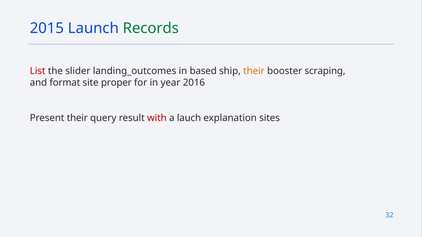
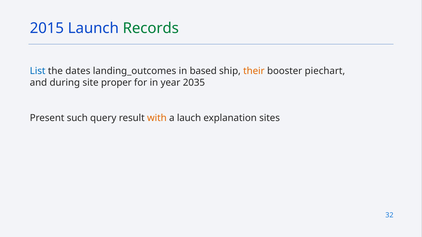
List colour: red -> blue (38, 71)
slider: slider -> dates (78, 71)
scraping: scraping -> piechart (325, 71)
format: format -> during (65, 83)
2016: 2016 -> 2035 (194, 83)
Present their: their -> such (77, 118)
with colour: red -> orange (157, 118)
